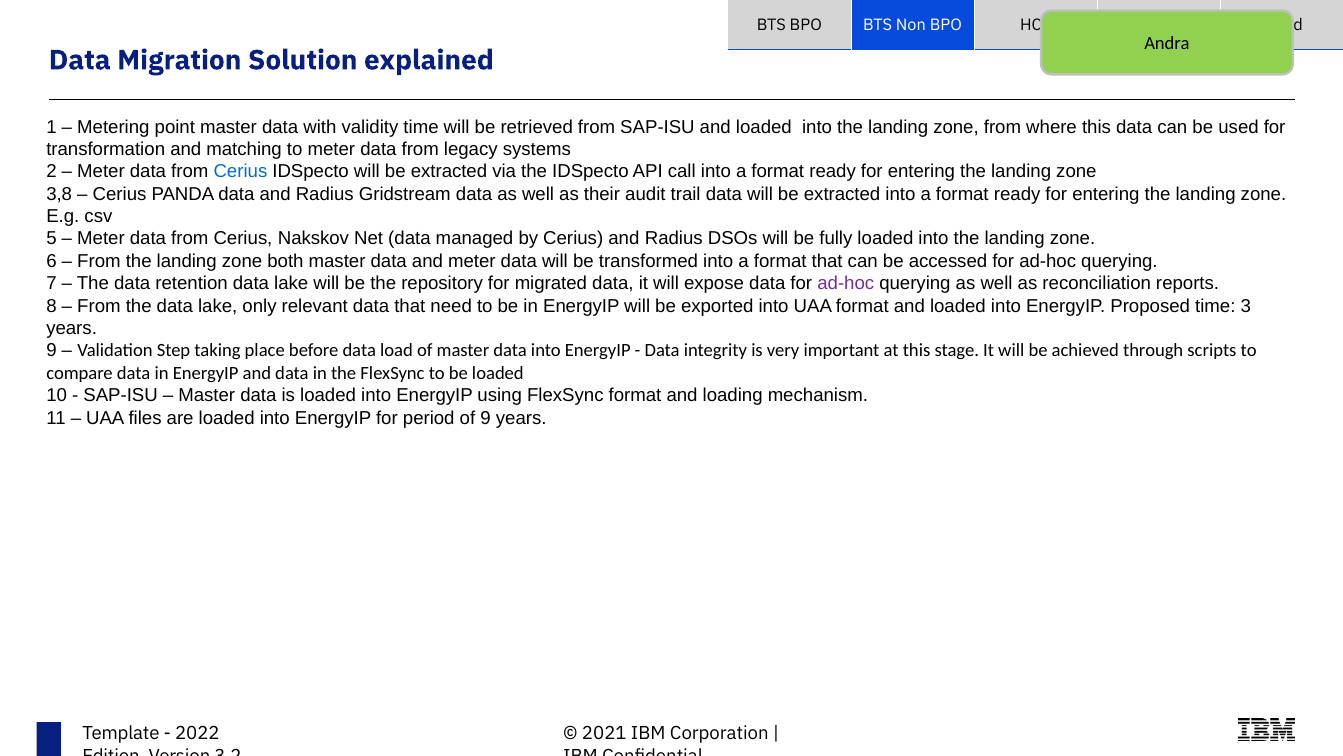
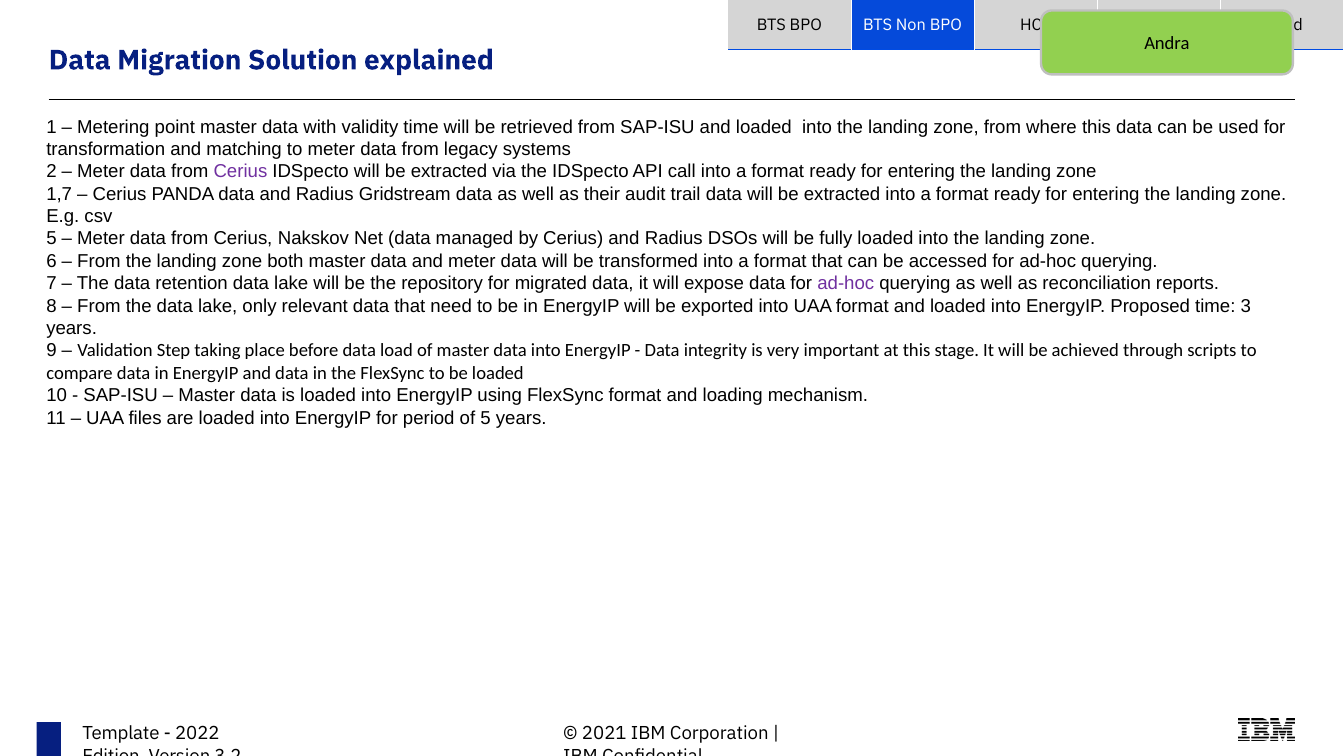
Cerius colour: blue -> purple (240, 172)
3,8: 3,8 -> 1,7 (59, 194)
of 9: 9 -> 5 (486, 418)
